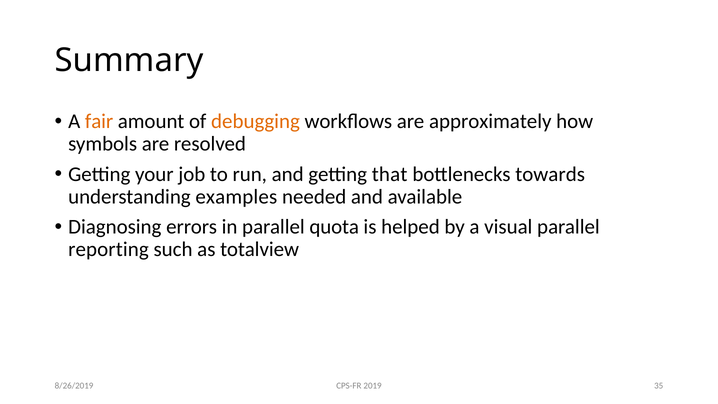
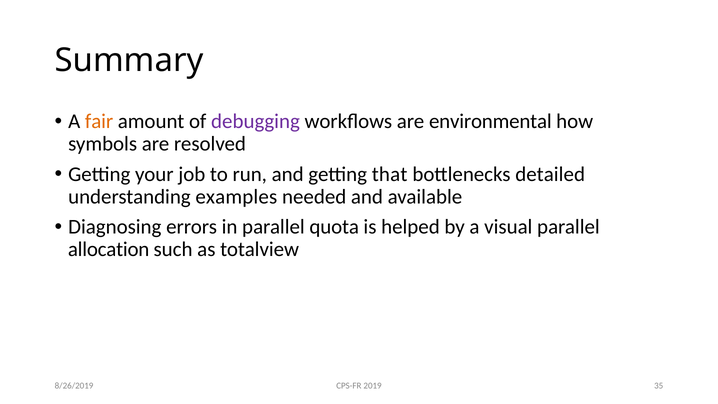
debugging colour: orange -> purple (255, 121)
approximately: approximately -> environmental (490, 121)
towards: towards -> detailed (550, 174)
reporting: reporting -> allocation (109, 249)
